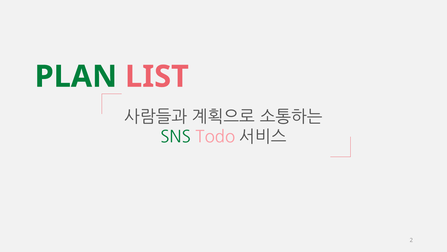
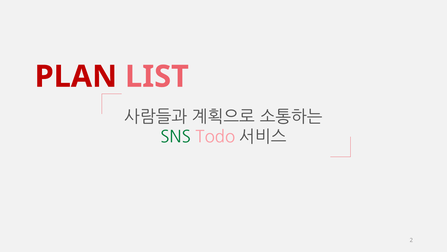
PLAN colour: green -> red (76, 76)
